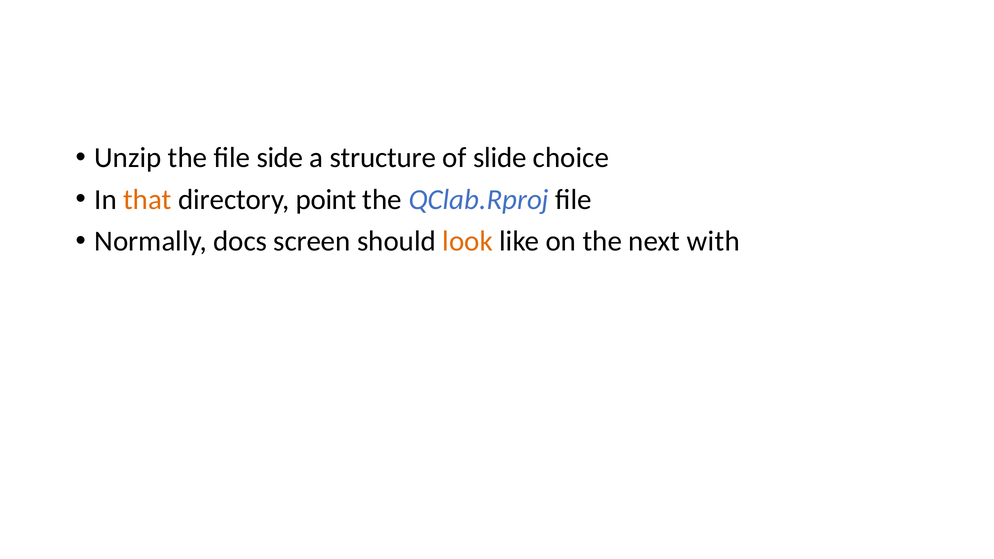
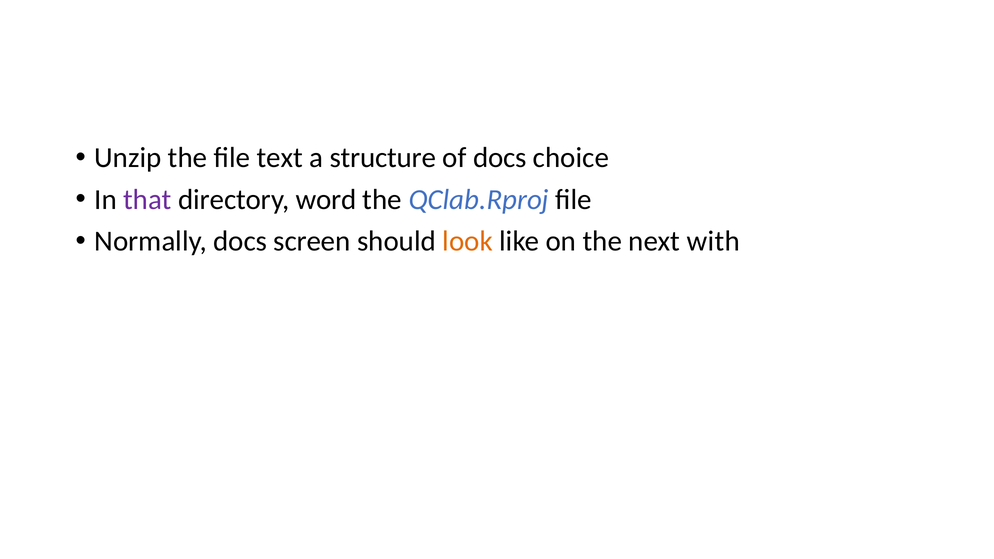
side: side -> text (280, 158)
of slide: slide -> docs (500, 158)
that colour: orange -> purple (147, 200)
point: point -> word (326, 200)
